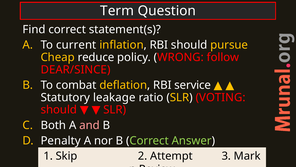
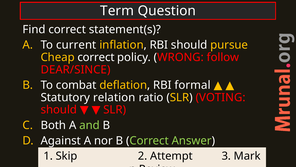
Cheap reduce: reduce -> correct (96, 57)
service: service -> formal (193, 85)
leakage: leakage -> relation (114, 97)
and colour: pink -> light green (89, 125)
Penalty: Penalty -> Against (61, 140)
